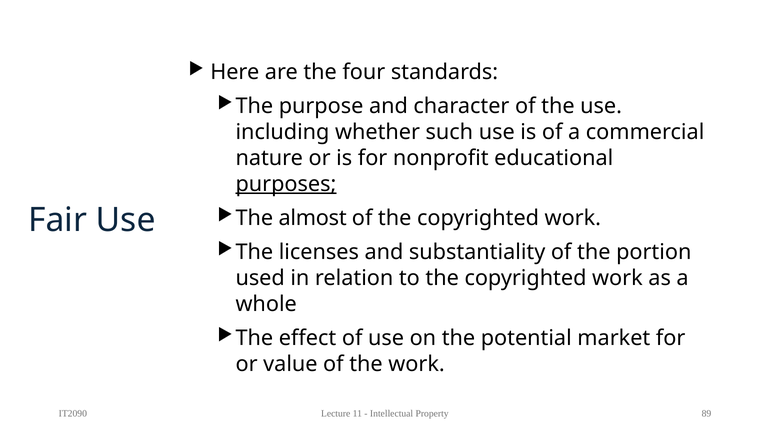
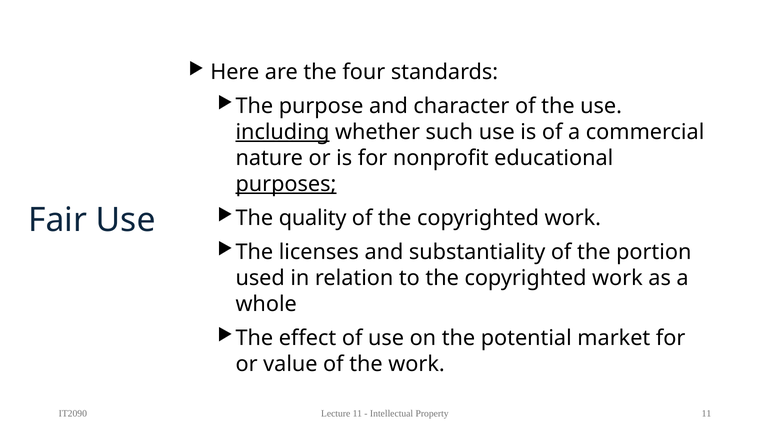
including underline: none -> present (282, 132)
almost: almost -> quality (313, 218)
Property 89: 89 -> 11 (706, 414)
